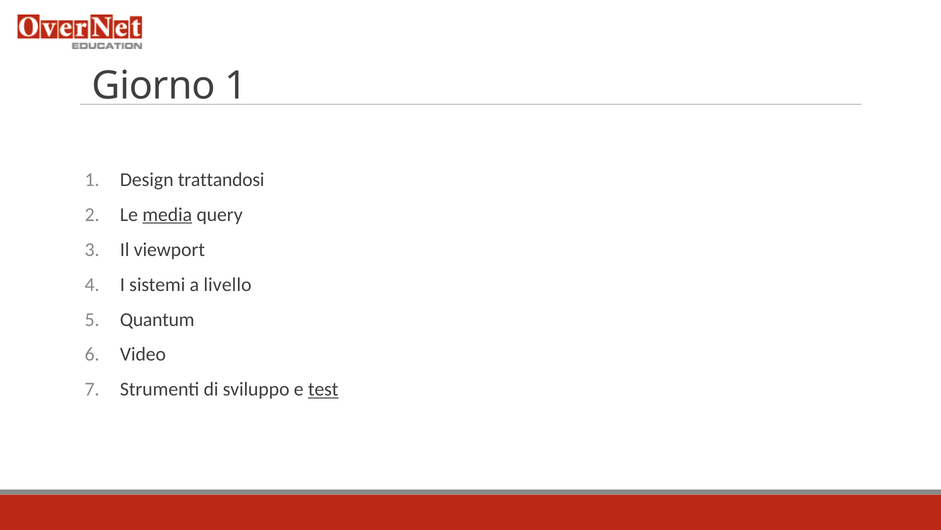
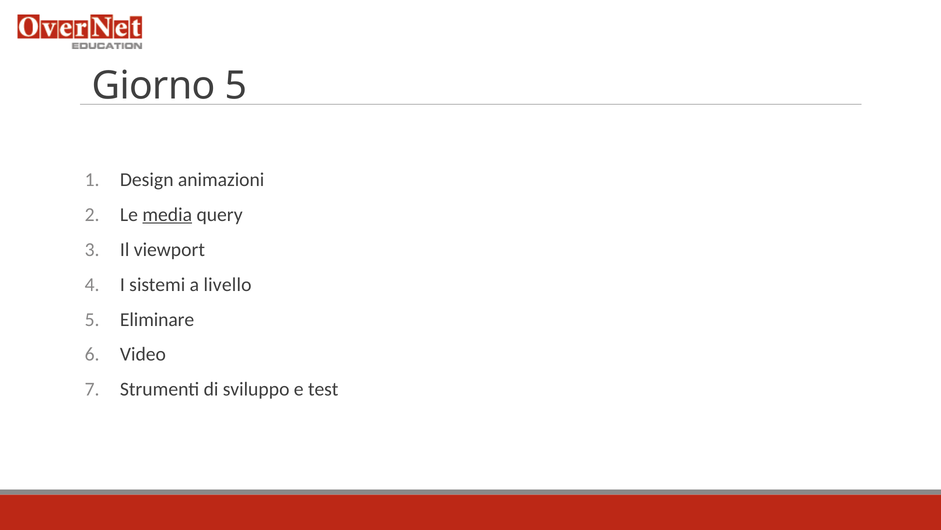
Giorno 1: 1 -> 5 (236, 86)
trattandosi: trattandosi -> animazioni (221, 180)
Quantum: Quantum -> Eliminare (157, 319)
test underline: present -> none (323, 389)
